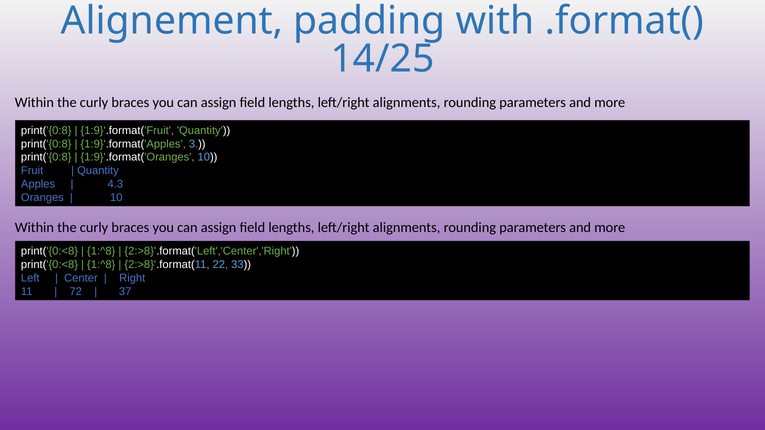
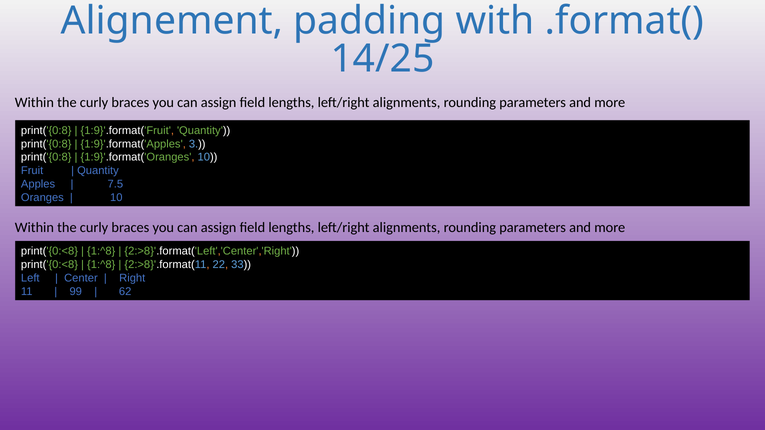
4.3: 4.3 -> 7.5 (115, 184)
72: 72 -> 99 (76, 292)
37: 37 -> 62 (125, 292)
